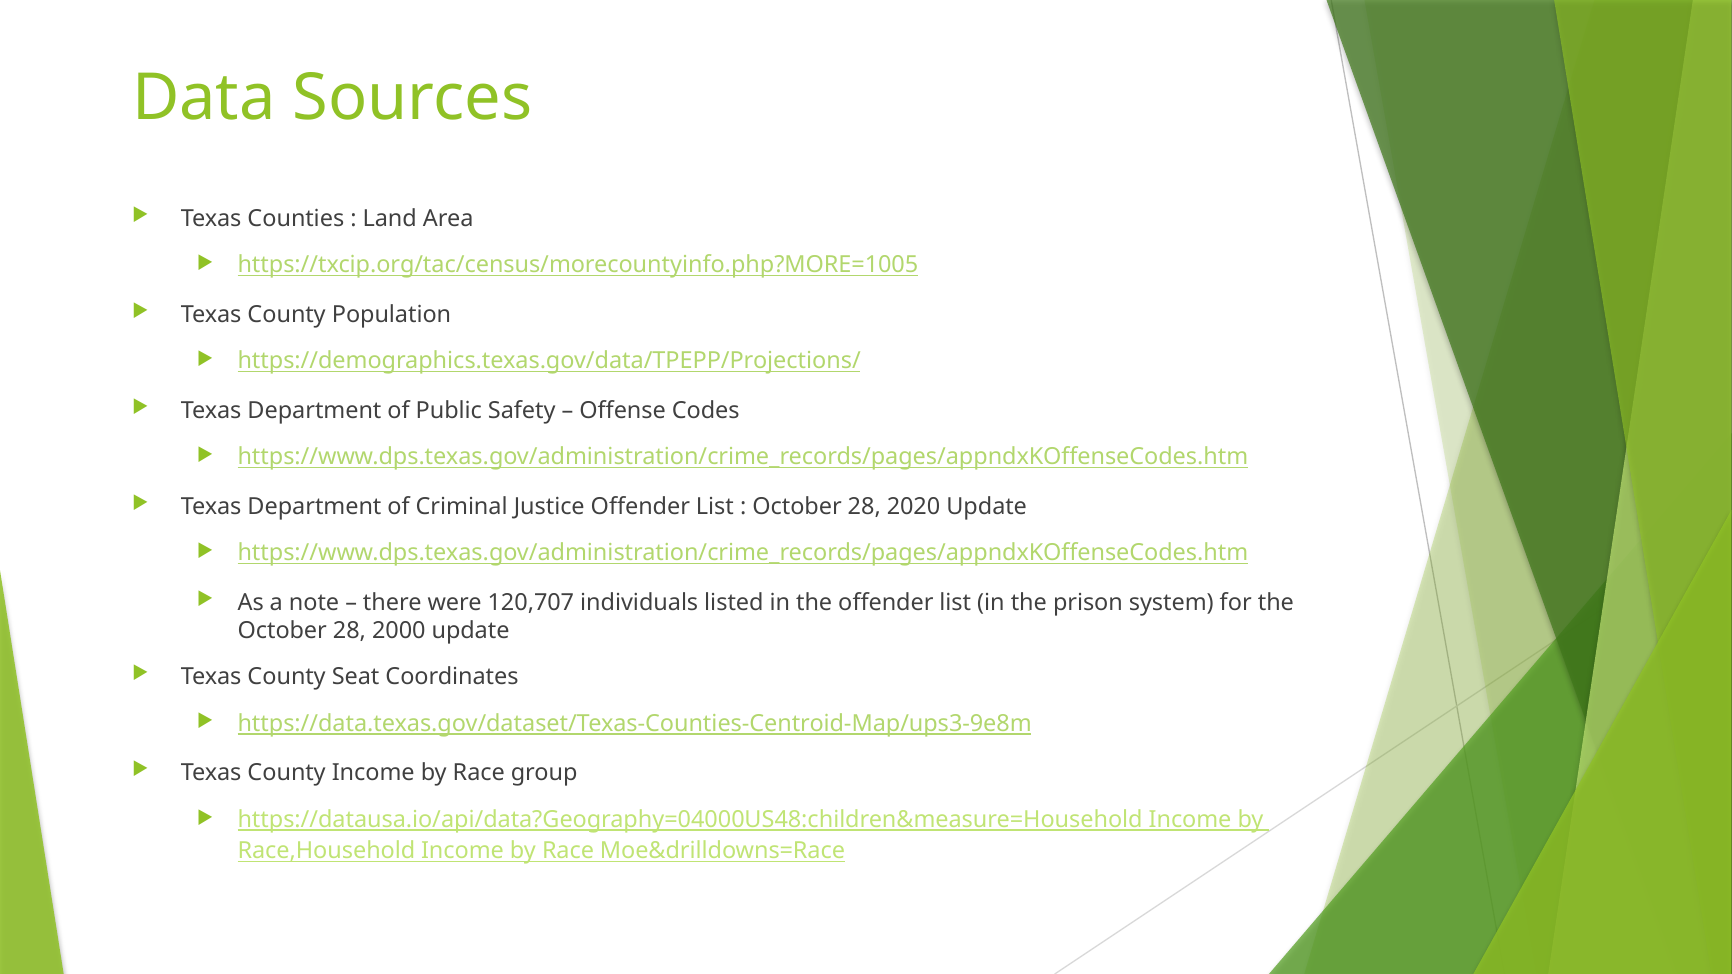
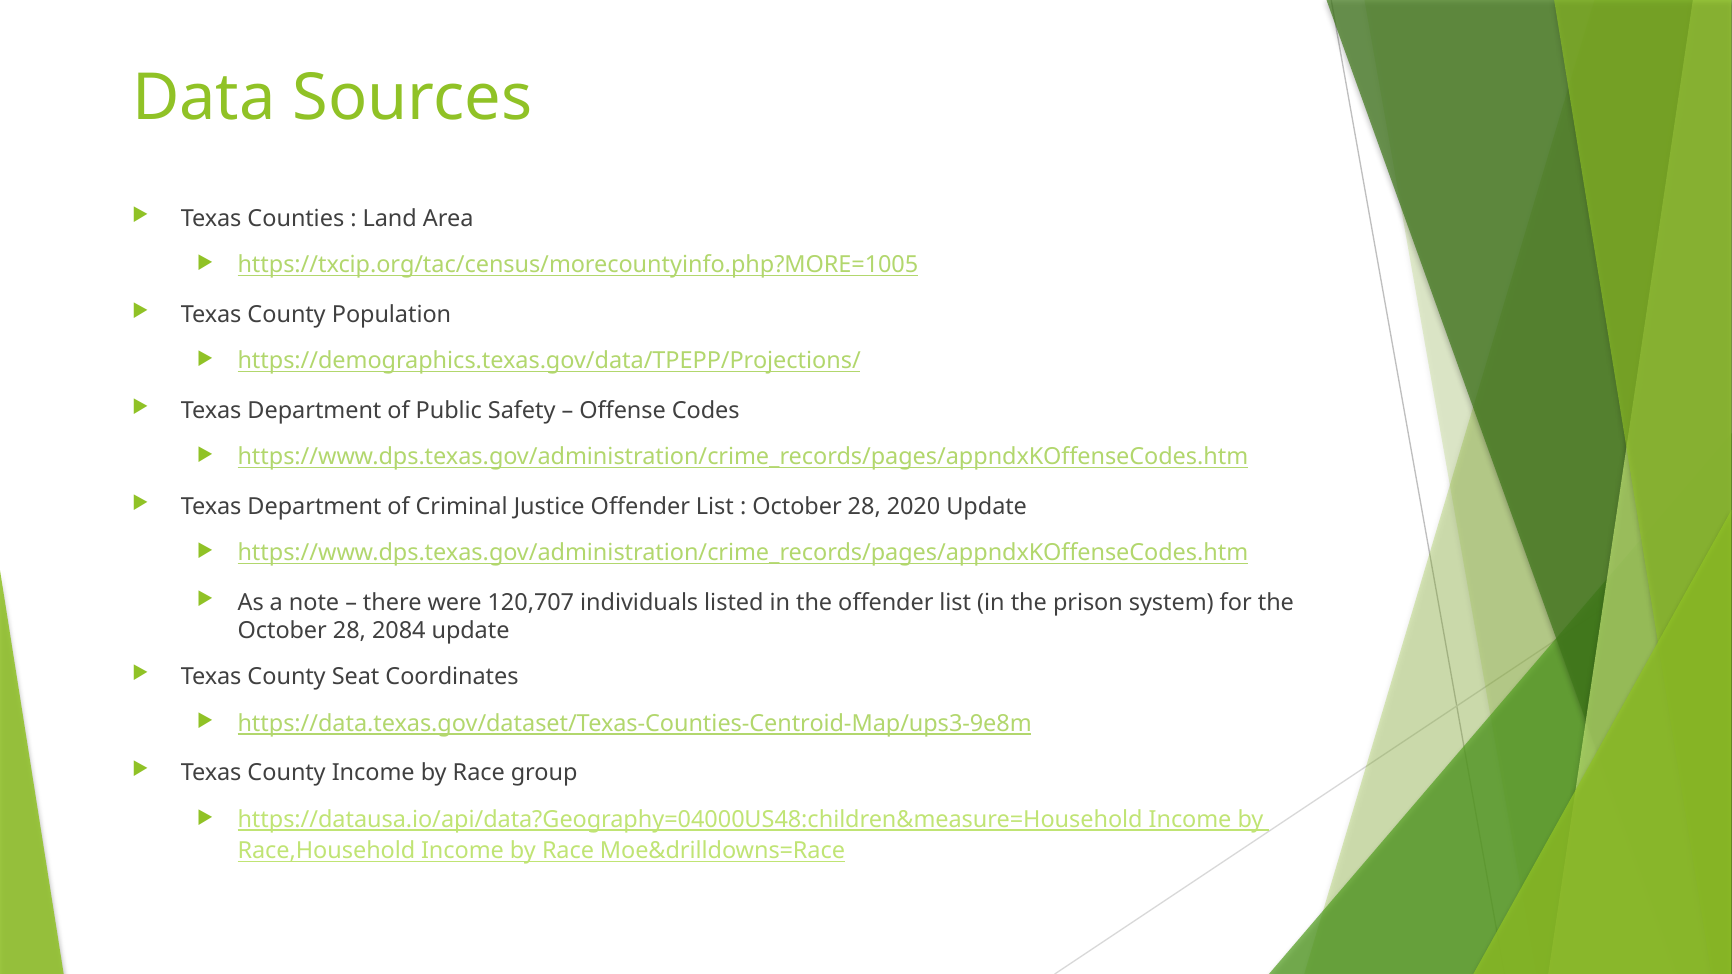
2000: 2000 -> 2084 (399, 631)
